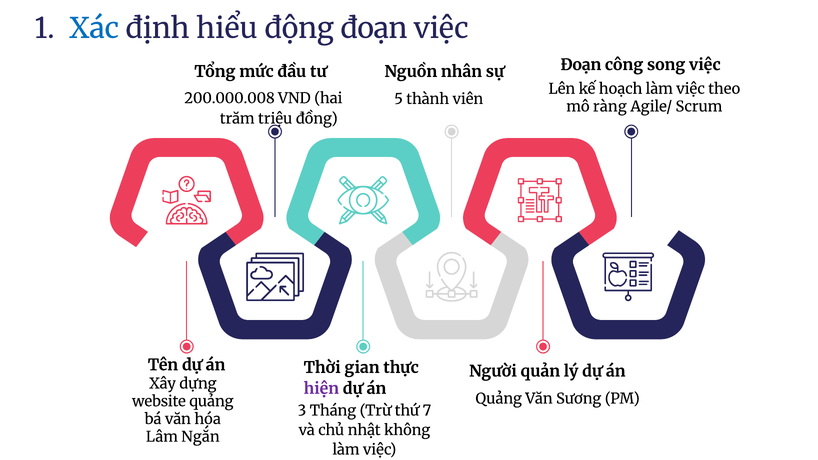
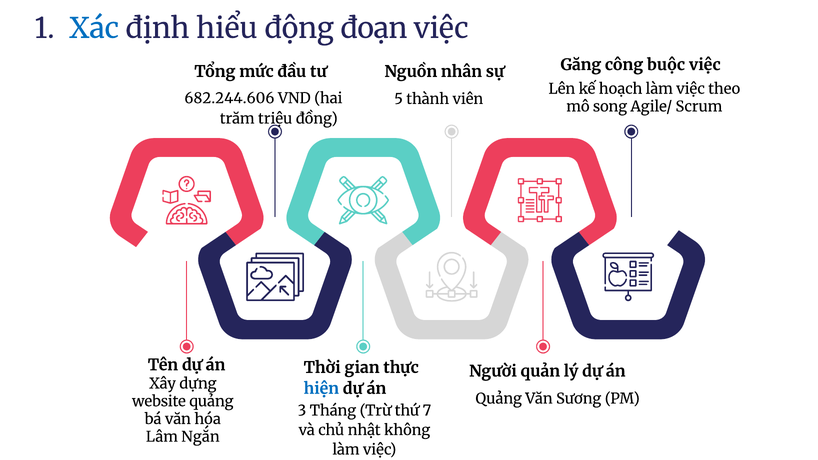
Đoạn: Đoạn -> Găng (581, 65)
song: song -> buộc (666, 65)
200.000.008: 200.000.008 -> 682.244.606 (229, 98)
ràng: ràng -> song (610, 107)
hiện colour: purple -> blue (321, 389)
